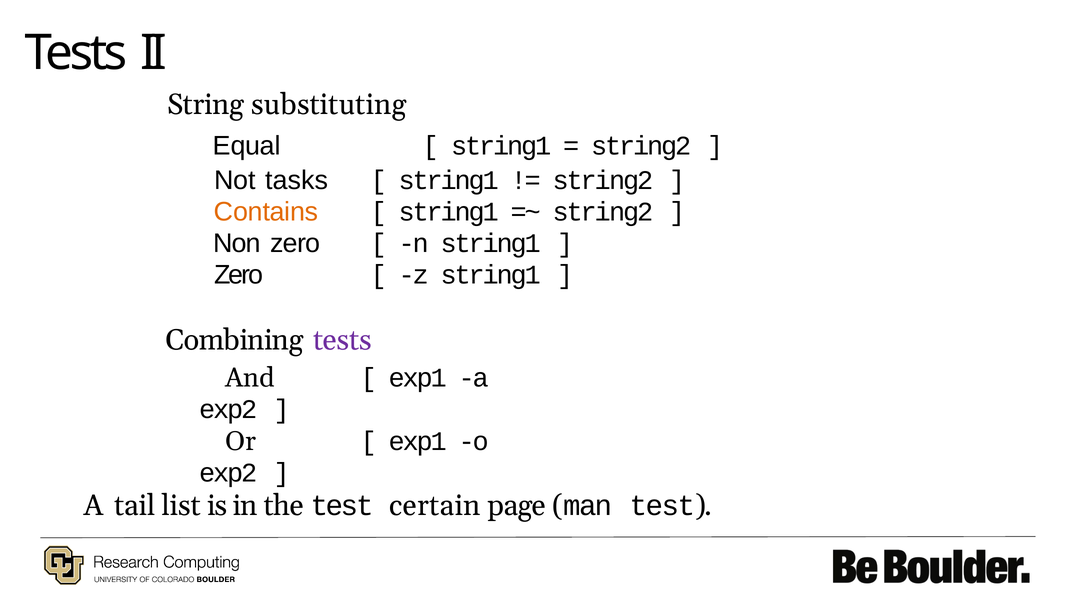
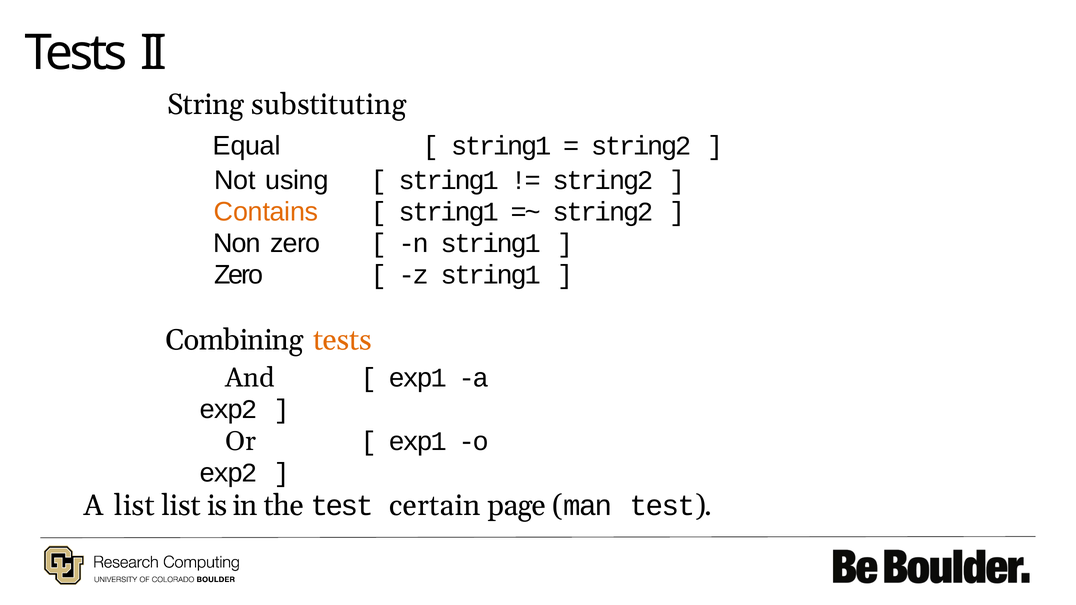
tasks: tasks -> using (297, 180)
tests colour: purple -> orange (342, 340)
A tail: tail -> list (135, 506)
